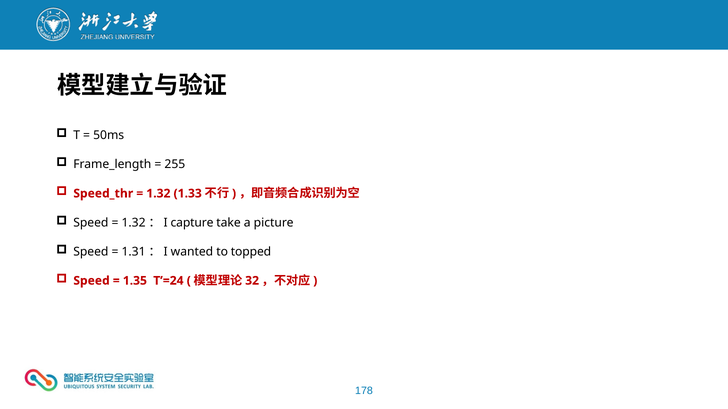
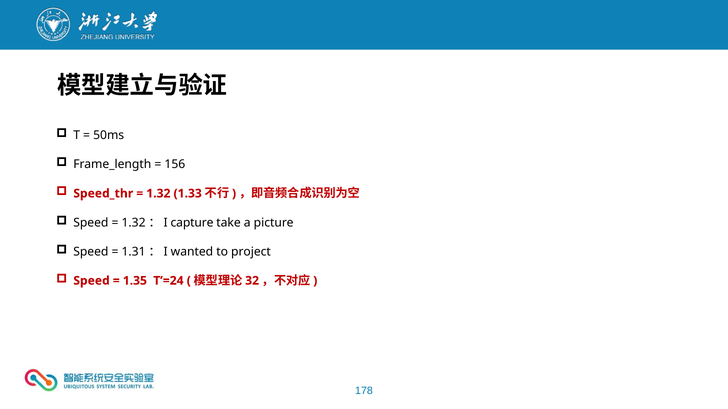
255: 255 -> 156 (175, 165)
topped: topped -> project (251, 252)
